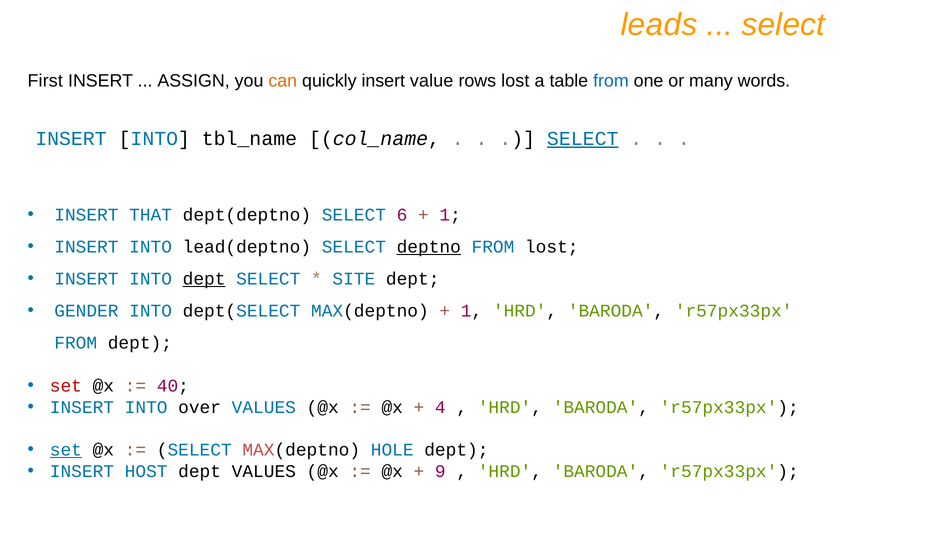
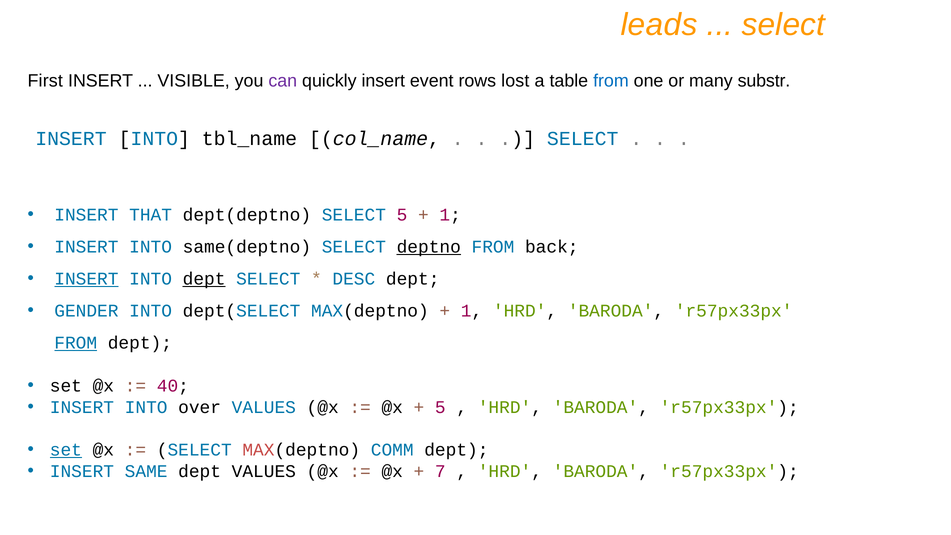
ASSIGN: ASSIGN -> VISIBLE (194, 81)
can colour: orange -> purple (283, 81)
value: value -> event (432, 81)
words: words -> substr (764, 81)
SELECT underline: present -> none (583, 139)
SELECT 6: 6 -> 5 (402, 215)
lead(deptno: lead(deptno -> same(deptno (247, 247)
FROM lost: lost -> back (552, 247)
INSERT underline: none -> present (86, 279)
SITE: SITE -> DESC (354, 279)
FROM underline: none -> present (76, 343)
set colour: red -> black (66, 386)
4: 4 -> 5 (440, 407)
HOLE: HOLE -> COMM (392, 450)
HOST: HOST -> SAME (146, 471)
9: 9 -> 7 (440, 471)
